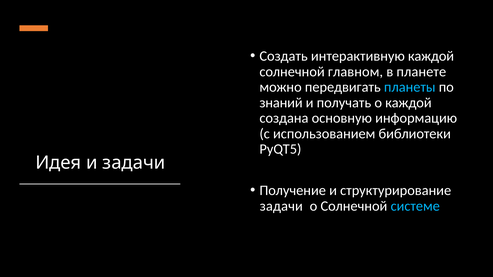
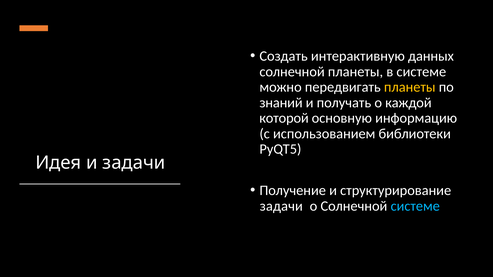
интерактивную каждой: каждой -> данных (431, 56)
солнечной главном: главном -> планеты (356, 72)
в планете: планете -> системе (421, 72)
планеты colour: light blue -> yellow (410, 87)
создана: создана -> которой (284, 118)
